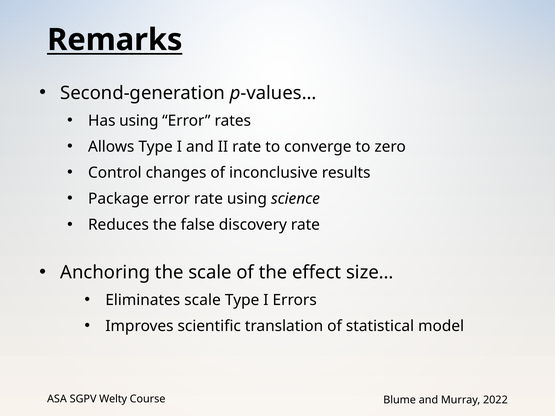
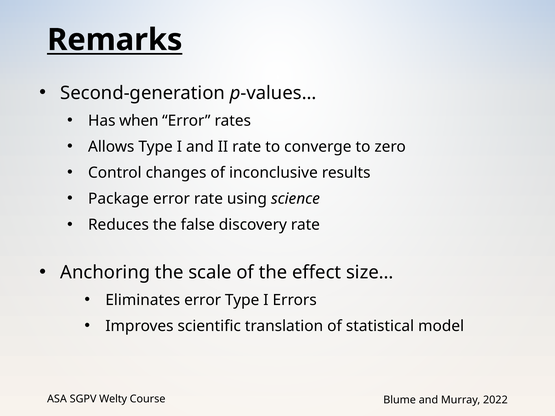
Has using: using -> when (139, 121)
Eliminates scale: scale -> error (203, 300)
